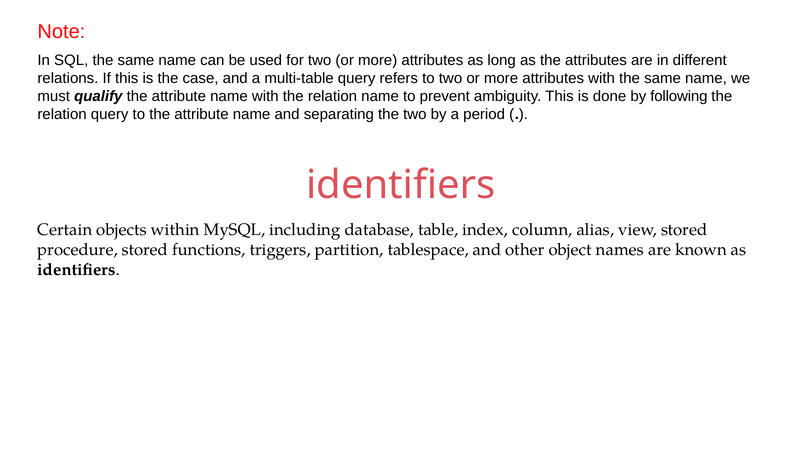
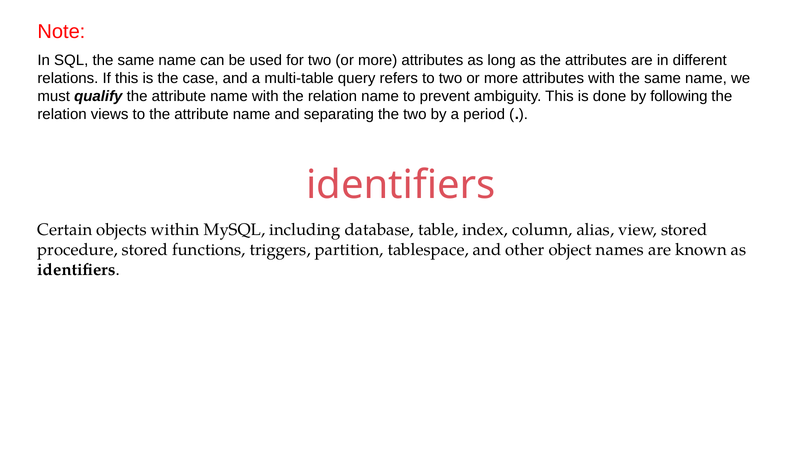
relation query: query -> views (110, 114)
